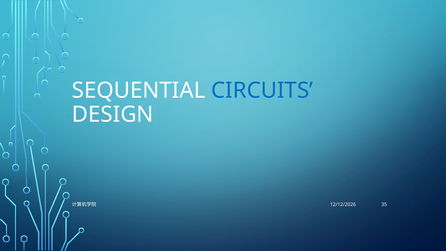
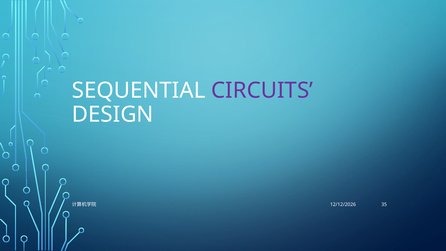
CIRCUITS colour: blue -> purple (262, 90)
